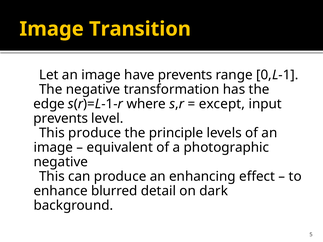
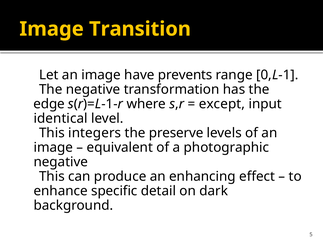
prevents: prevents -> identical (61, 119)
This produce: produce -> integers (95, 133)
principle: principle -> preserve (176, 133)
blurred: blurred -> specific (114, 191)
